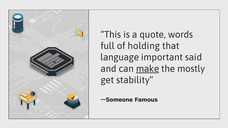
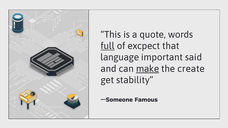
full underline: none -> present (108, 46)
holding: holding -> excpect (144, 46)
mostly: mostly -> create (191, 69)
